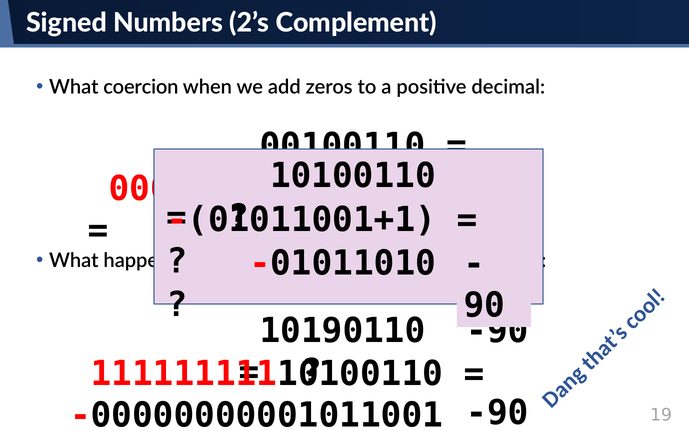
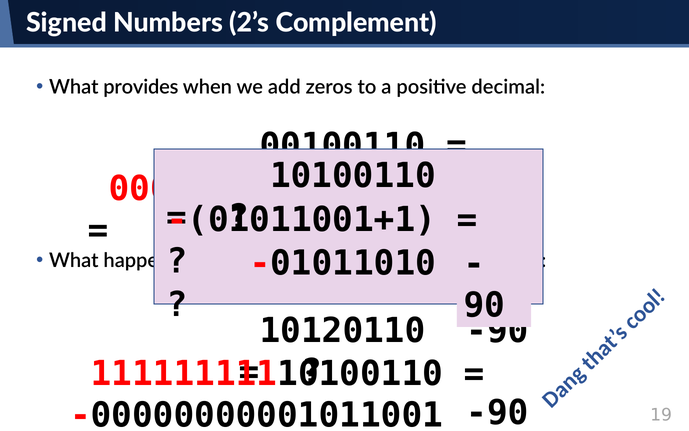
coercion: coercion -> provides (141, 87)
10190110: 10190110 -> 10120110 (343, 330)
